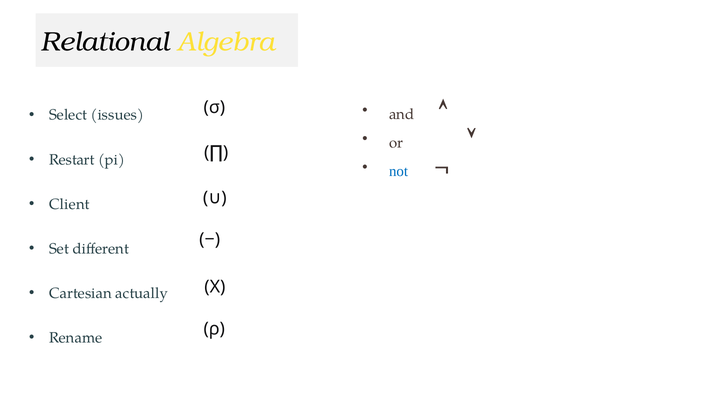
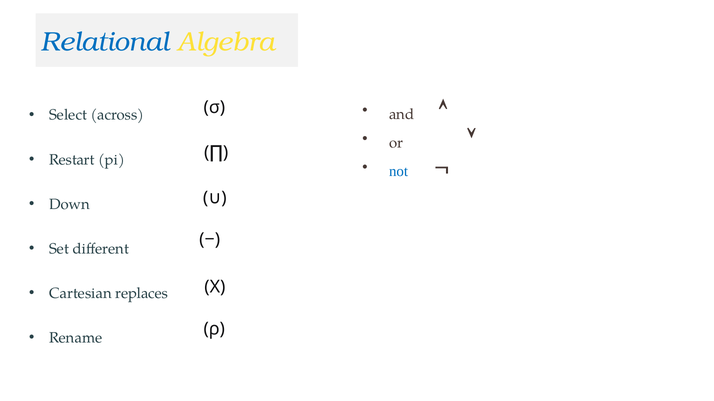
Relational colour: black -> blue (105, 42)
issues: issues -> across (117, 115)
Client: Client -> Down (70, 204)
actually: actually -> replaces (142, 294)
